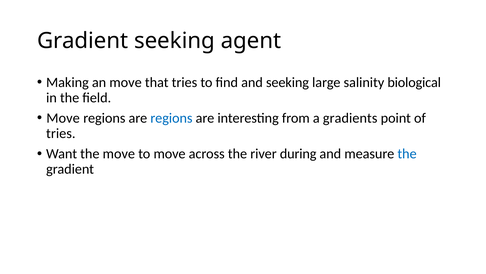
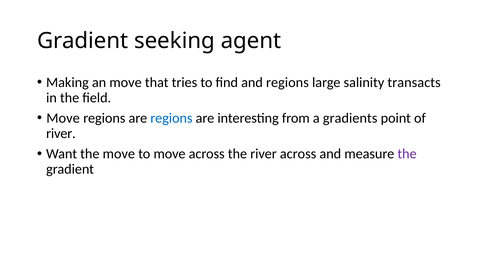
and seeking: seeking -> regions (287, 82)
biological: biological -> transacts (414, 82)
tries: tries -> river (61, 133)
river during: during -> across (298, 154)
the colour: blue -> purple (407, 154)
